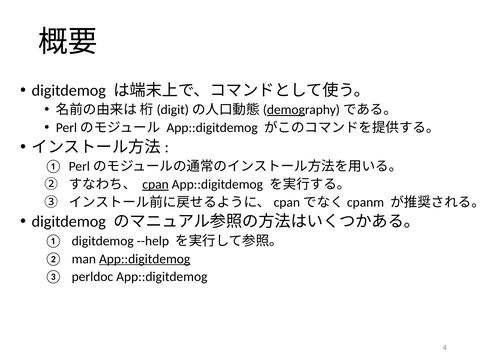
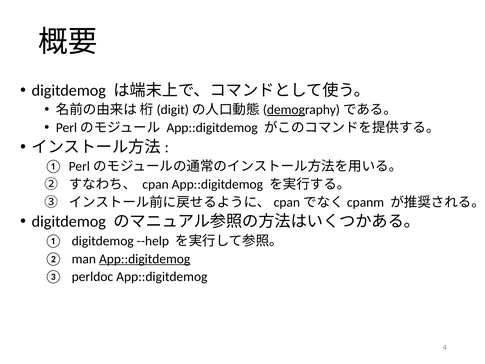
cpan underline: present -> none (156, 184)
